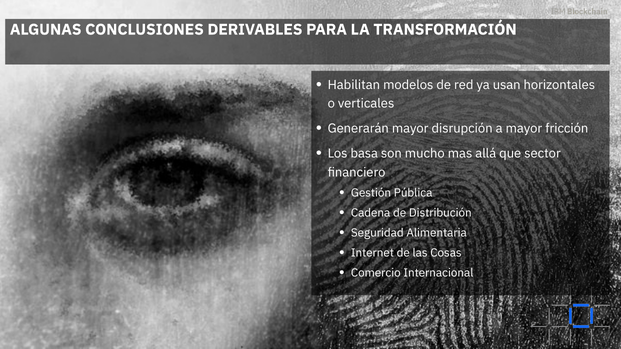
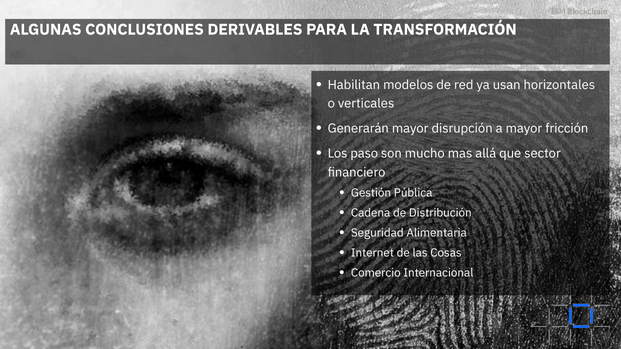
basa: basa -> paso (364, 154)
